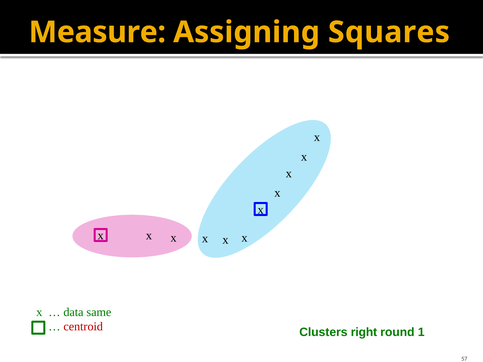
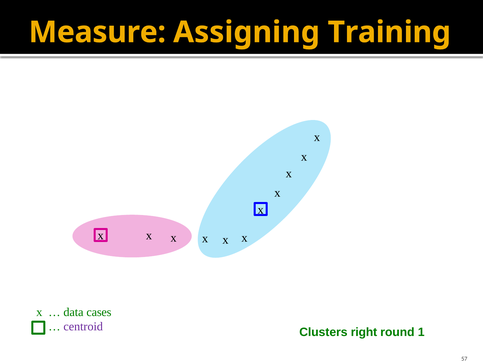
Squares: Squares -> Training (389, 32)
same: same -> cases (99, 312)
centroid colour: red -> purple (83, 327)
